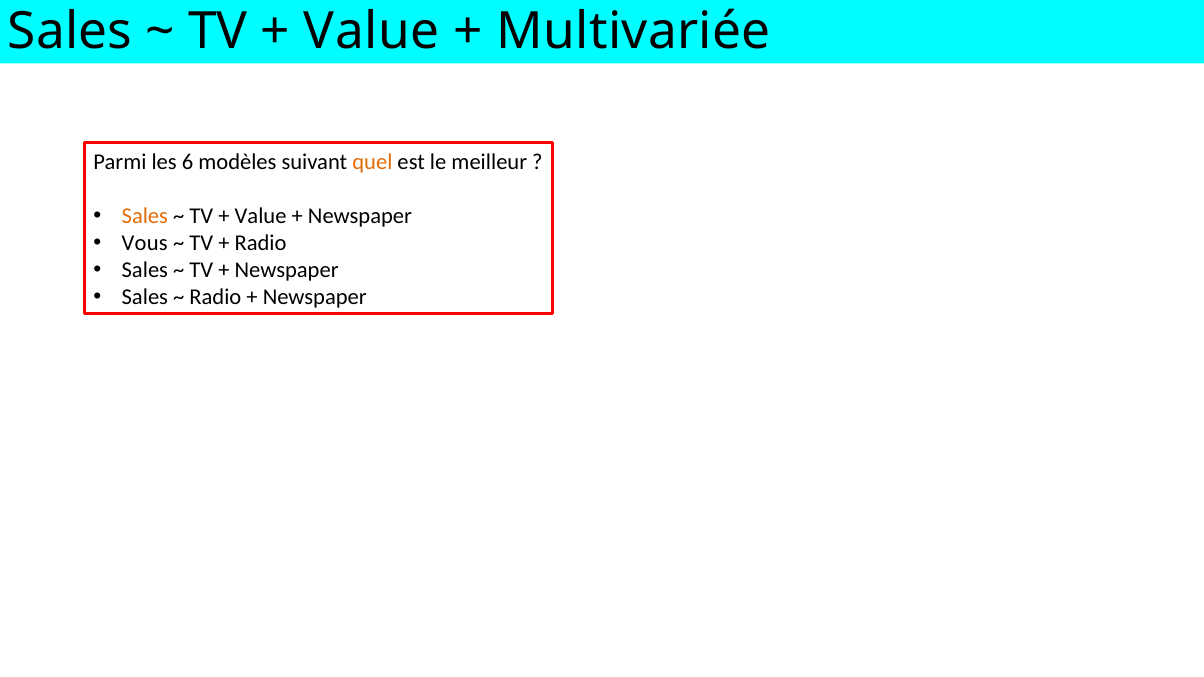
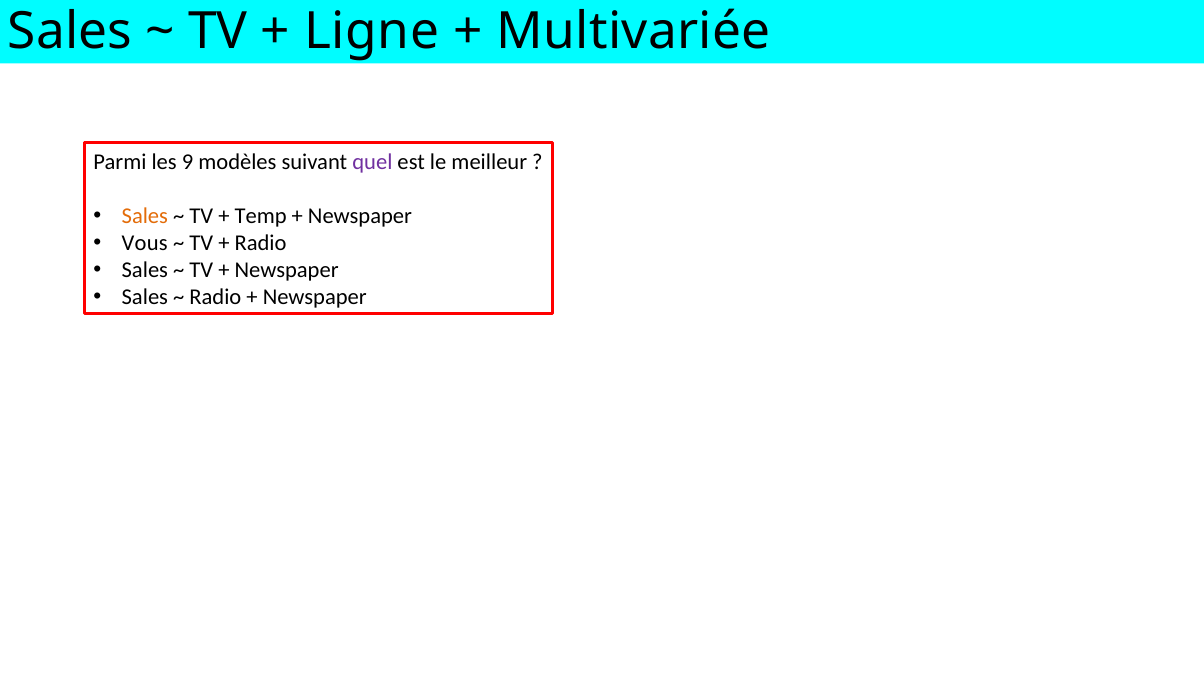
Value: Value -> Ligne (372, 31)
6: 6 -> 9 (188, 162)
quel colour: orange -> purple (372, 162)
Value: Value -> Temp (261, 216)
